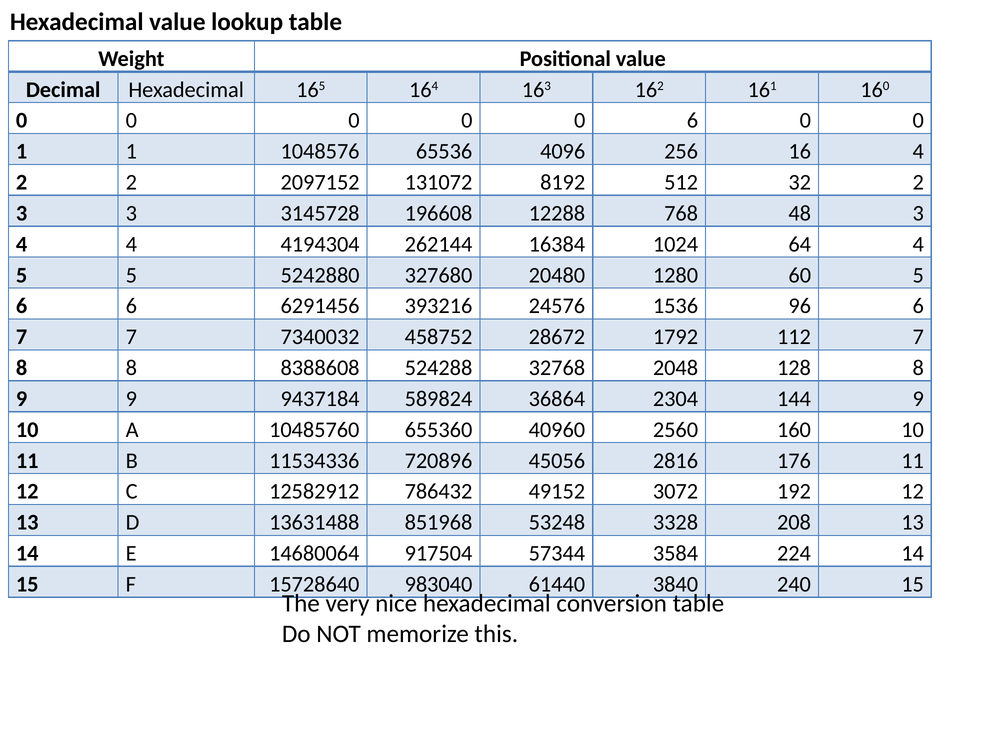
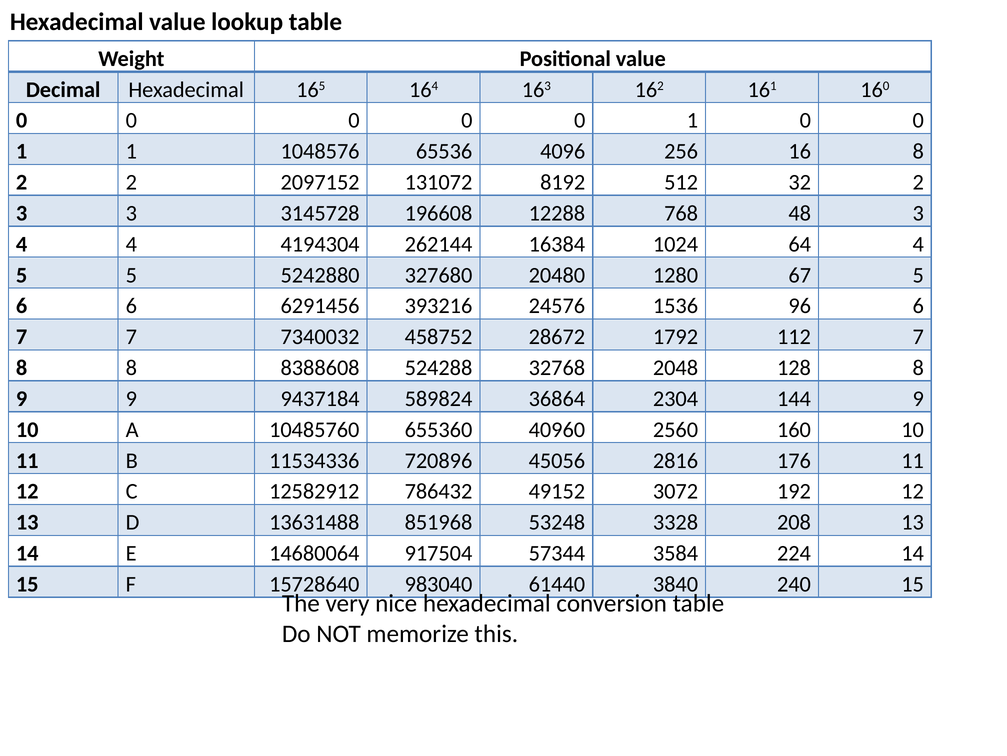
0 0 0 6: 6 -> 1 (693, 120)
16 4: 4 -> 8 (918, 151)
60: 60 -> 67 (800, 275)
